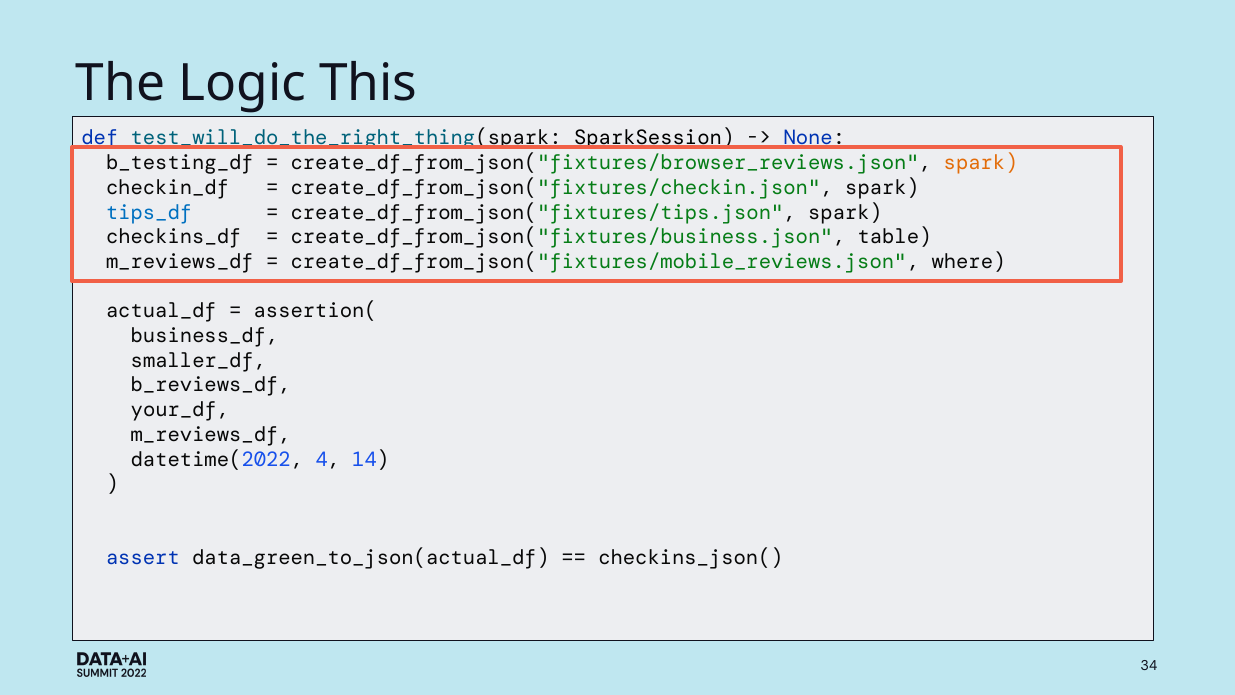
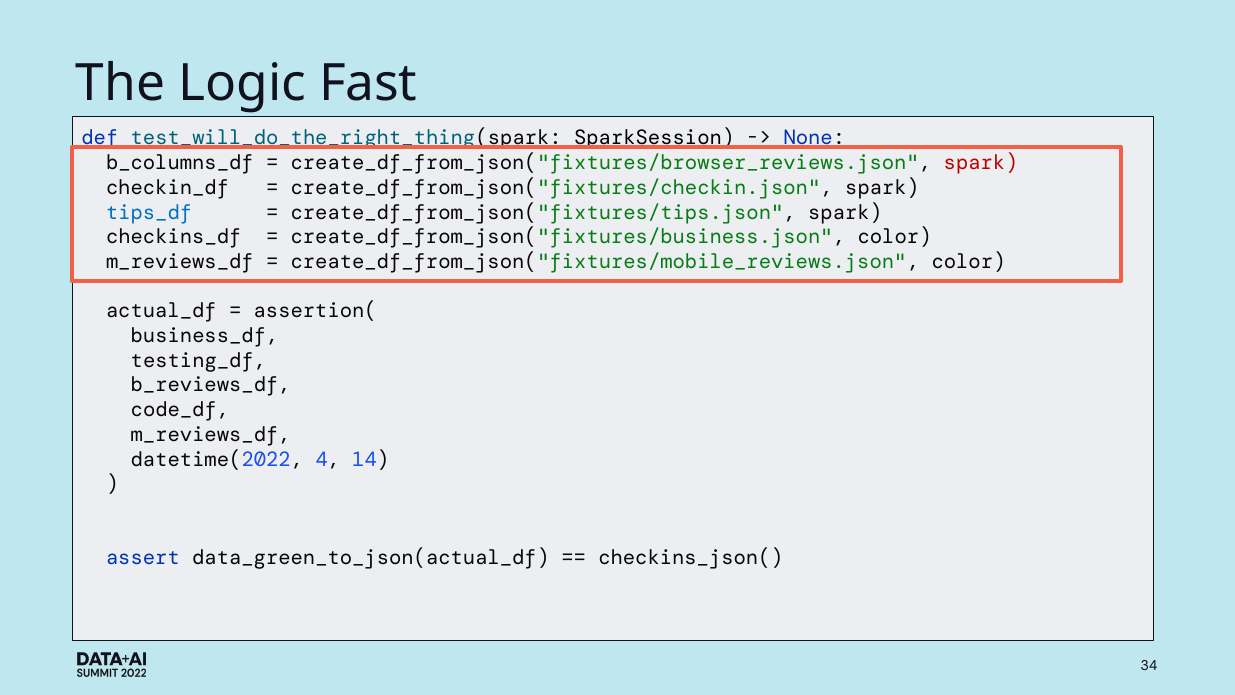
This: This -> Fast (368, 84)
b_testing_df: b_testing_df -> b_columns_df (180, 163)
spark colour: orange -> red (981, 163)
create_df_from_json("fixtures/business.json table: table -> color (895, 237)
create_df_from_json("fixtures/mobile_reviews.json where: where -> color (968, 262)
smaller_df: smaller_df -> testing_df (198, 360)
your_df: your_df -> code_df (180, 410)
